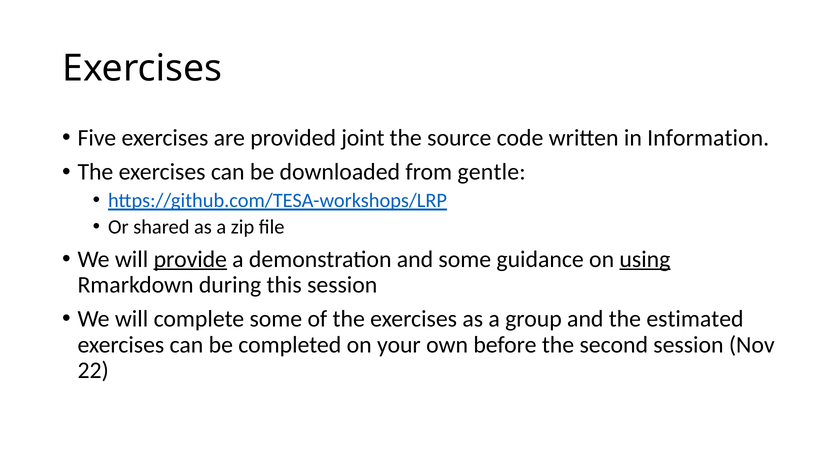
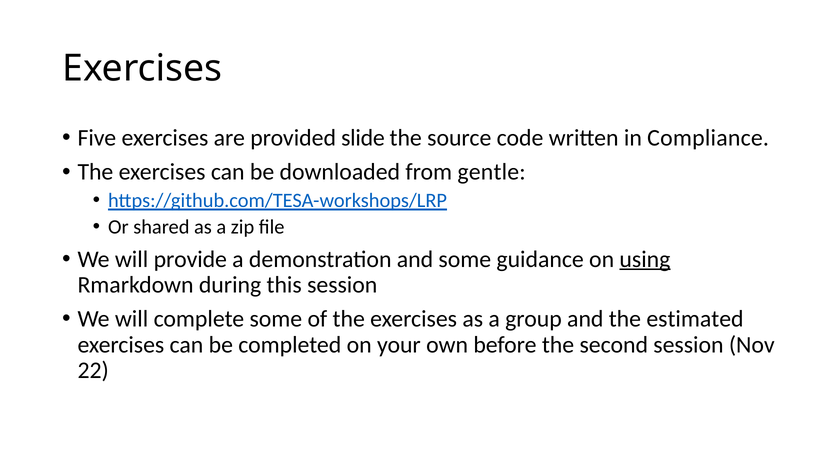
joint: joint -> slide (363, 138)
Information: Information -> Compliance (708, 138)
provide underline: present -> none (190, 259)
